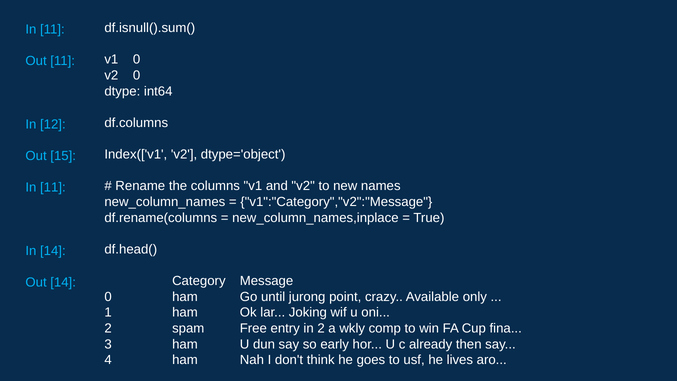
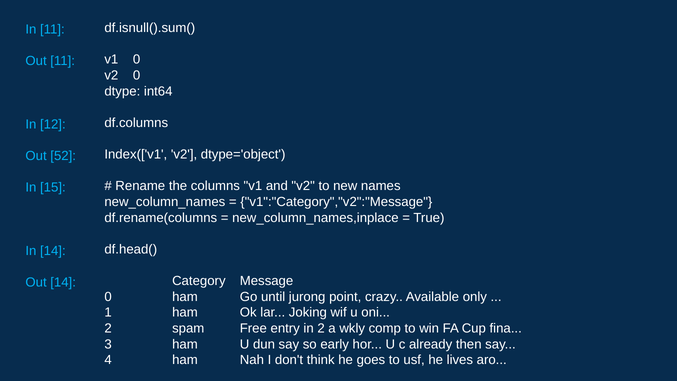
15: 15 -> 52 (63, 156)
11: 11 -> 15 (53, 187)
